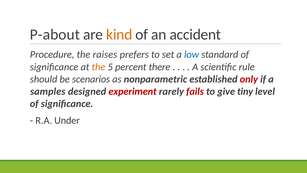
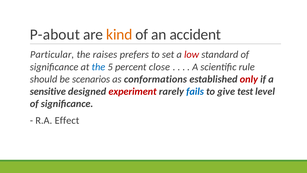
Procedure: Procedure -> Particular (52, 54)
low colour: blue -> red (192, 54)
the colour: orange -> blue (98, 67)
there: there -> close (159, 67)
nonparametric: nonparametric -> conformations (155, 79)
samples: samples -> sensitive (48, 91)
fails colour: red -> blue (195, 91)
tiny: tiny -> test (245, 91)
Under: Under -> Effect (67, 120)
